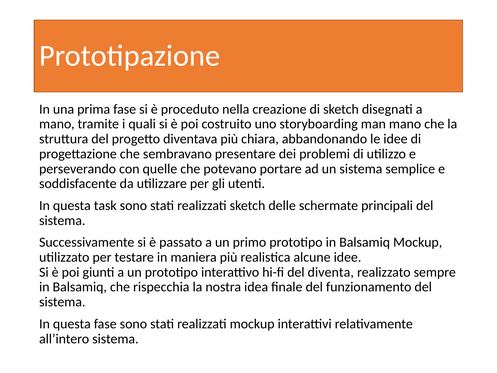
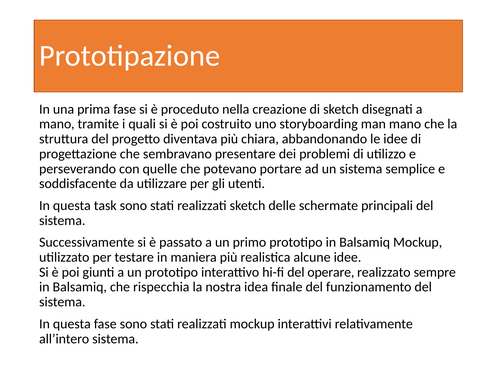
diventa: diventa -> operare (331, 272)
